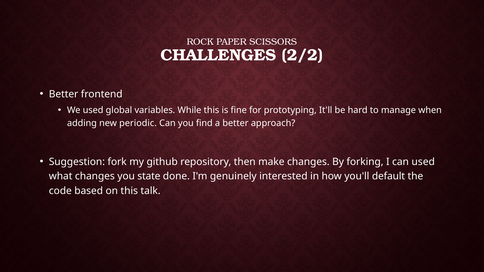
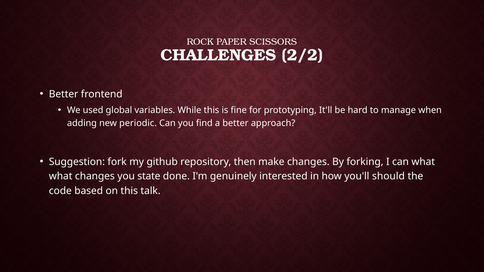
can used: used -> what (423, 162)
default: default -> should (388, 176)
